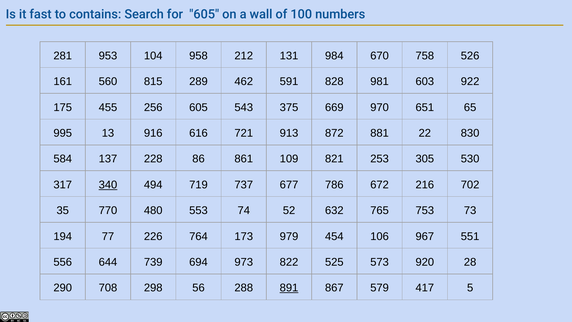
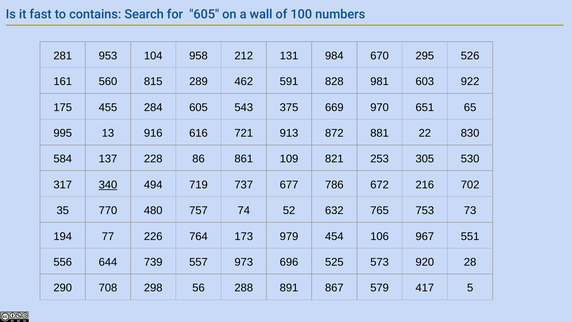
758: 758 -> 295 (425, 56)
256: 256 -> 284 (153, 107)
553: 553 -> 757 (198, 210)
694: 694 -> 557 (198, 262)
822: 822 -> 696 (289, 262)
891 underline: present -> none (289, 288)
